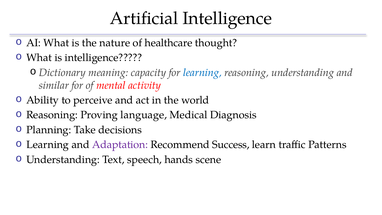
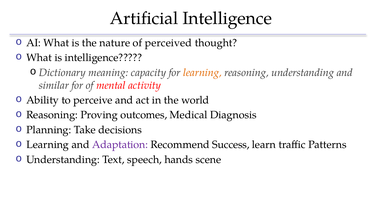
healthcare: healthcare -> perceived (168, 43)
learning colour: blue -> orange (202, 72)
language: language -> outcomes (144, 115)
